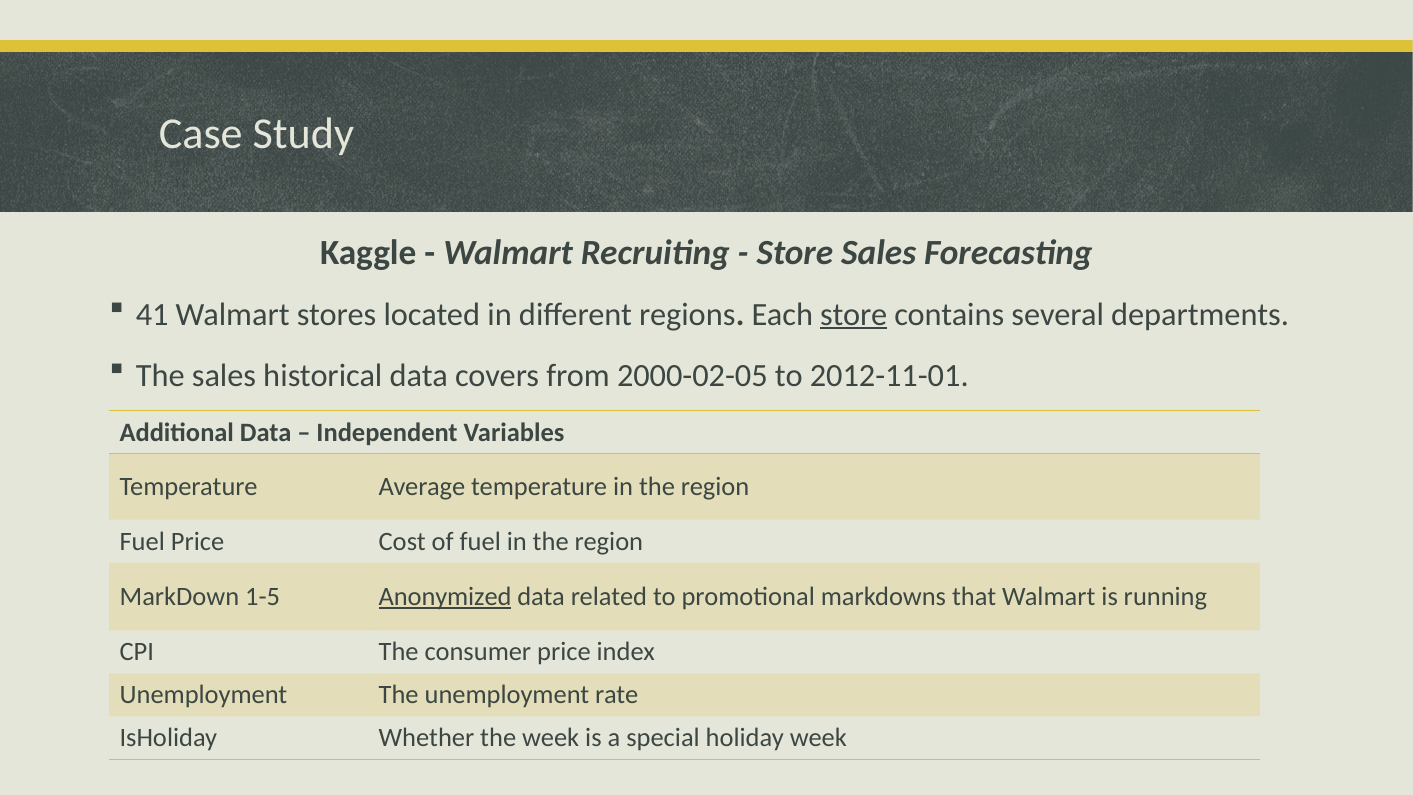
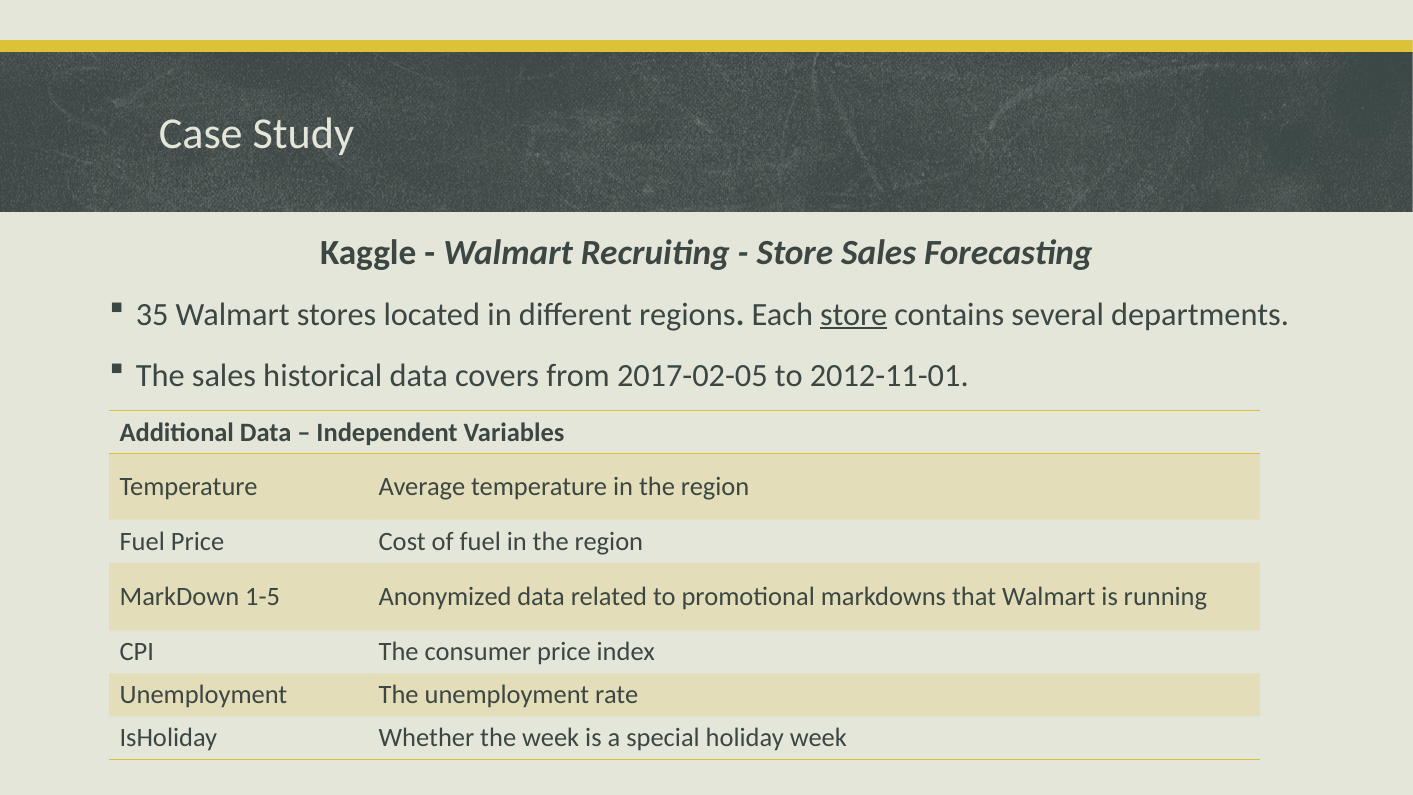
41: 41 -> 35 (152, 314)
2000-02-05: 2000-02-05 -> 2017-02-05 (692, 375)
Anonymized underline: present -> none (445, 597)
